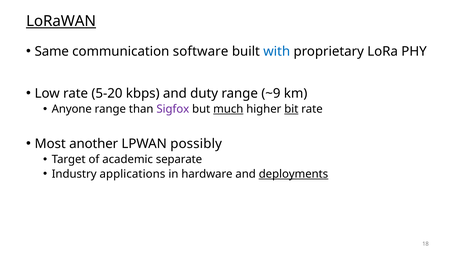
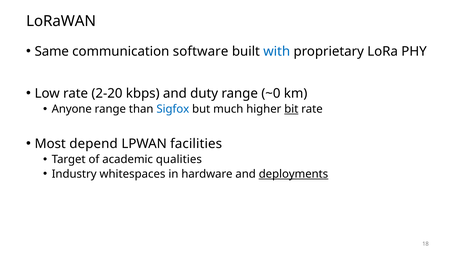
LoRaWAN underline: present -> none (61, 21)
5-20: 5-20 -> 2-20 (107, 93)
~9: ~9 -> ~0 (271, 93)
Sigfox colour: purple -> blue (173, 109)
much underline: present -> none (228, 109)
another: another -> depend (94, 144)
possibly: possibly -> facilities (196, 144)
separate: separate -> qualities (179, 159)
applications: applications -> whitespaces (132, 174)
